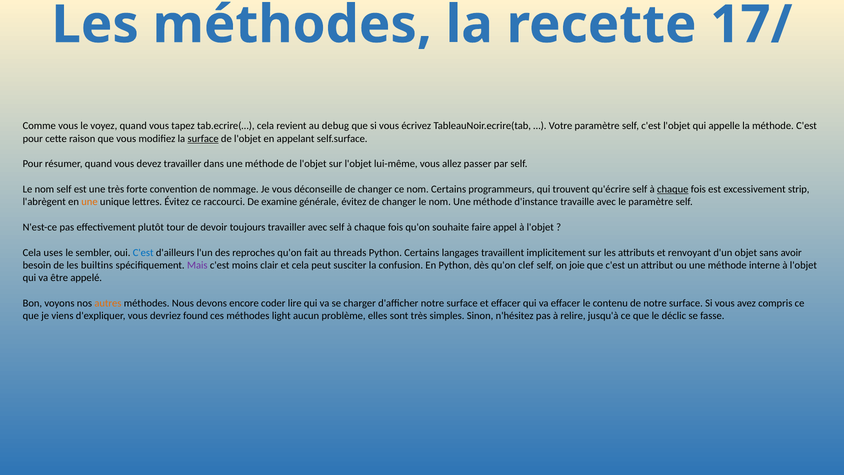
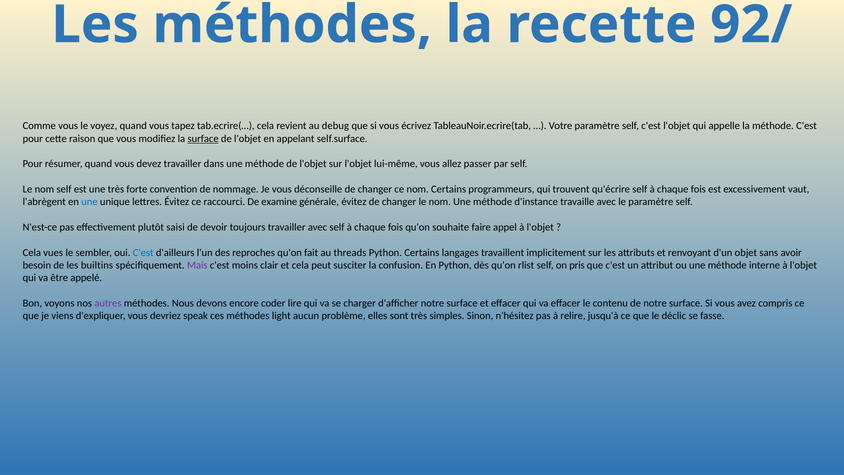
17/: 17/ -> 92/ (751, 25)
chaque underline: present -> none (673, 189)
strip: strip -> vaut (799, 189)
une colour: orange -> blue (89, 202)
tour: tour -> saisi (176, 227)
uses: uses -> vues (53, 252)
clef: clef -> rlist (526, 265)
joie: joie -> pris (577, 265)
autres colour: orange -> purple (108, 303)
found: found -> speak (196, 316)
